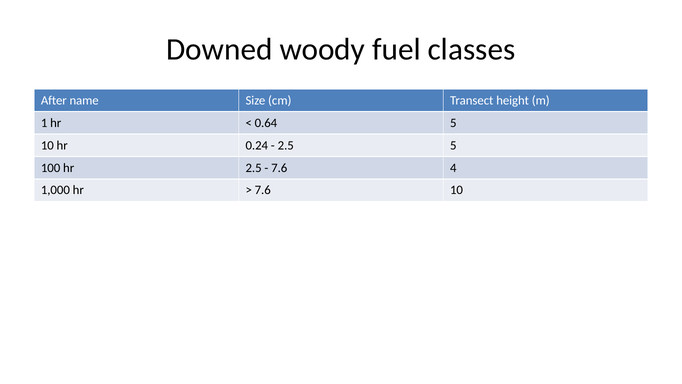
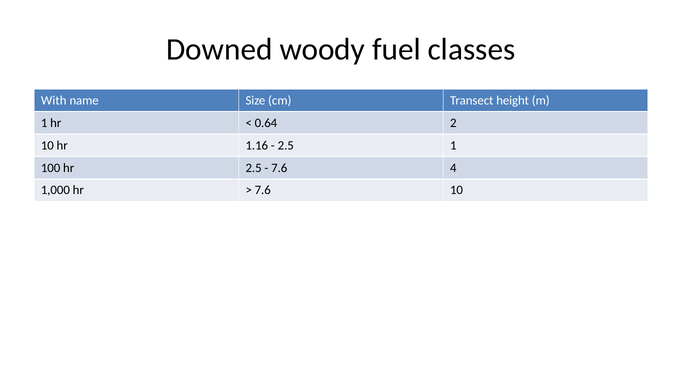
After: After -> With (54, 100)
0.64 5: 5 -> 2 (453, 123)
0.24: 0.24 -> 1.16 (257, 145)
2.5 5: 5 -> 1 (453, 145)
